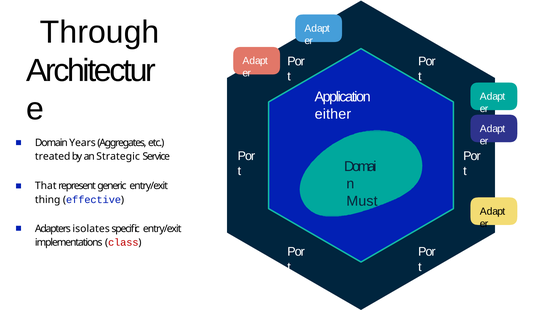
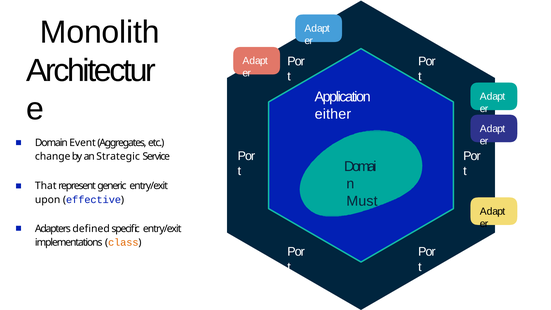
Through: Through -> Monolith (100, 32)
Years: Years -> Event (83, 143)
treated: treated -> change (53, 157)
thing: thing -> upon (48, 200)
isolates: isolates -> defined (91, 229)
class colour: red -> orange (123, 242)
